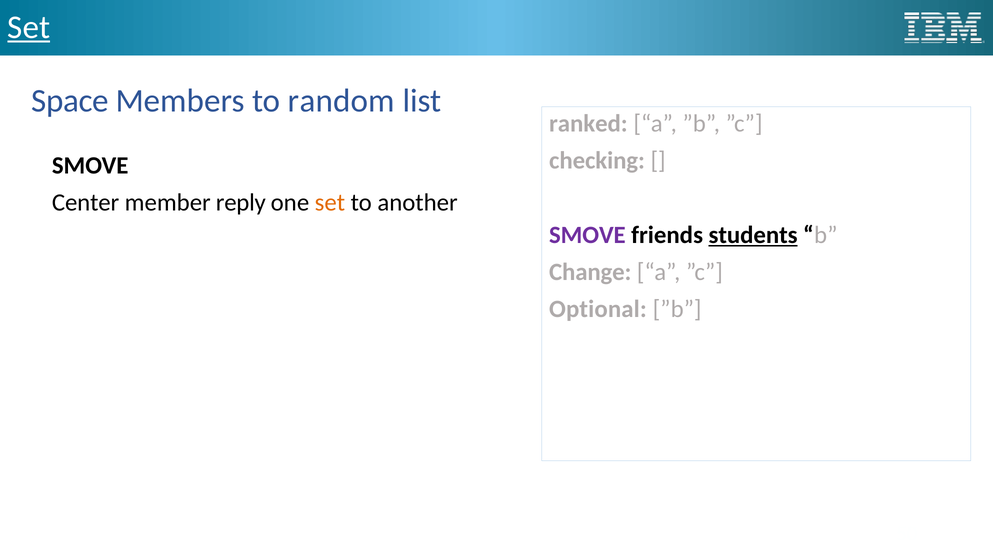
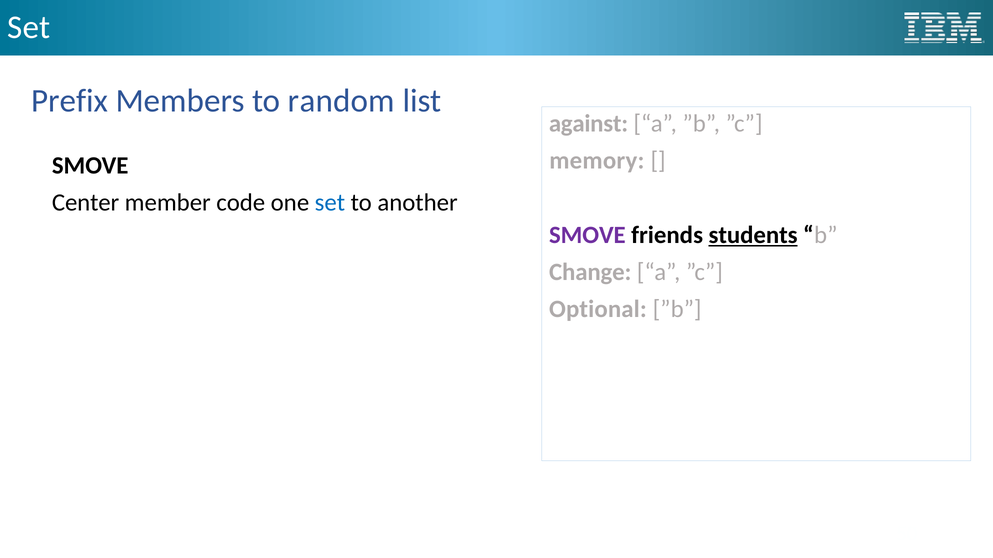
Set underline: present -> none (29, 28)
Space: Space -> Prefix (70, 101)
ranked: ranked -> against (588, 124)
checking: checking -> memory (597, 161)
reply: reply -> code (241, 203)
set colour: orange -> blue (330, 203)
